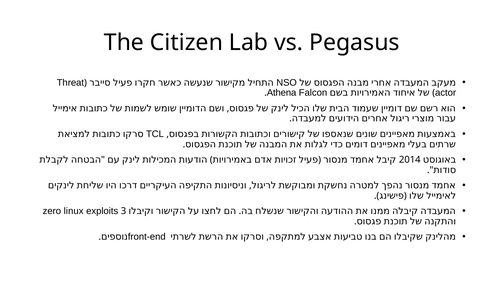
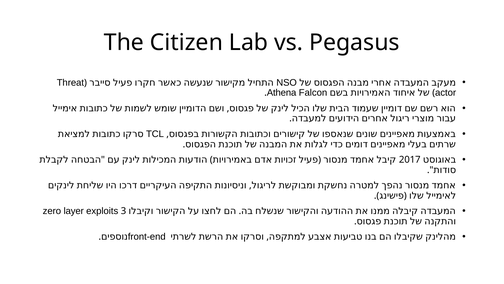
2014: 2014 -> 2017 (410, 159)
linux: linux -> layer (74, 211)
